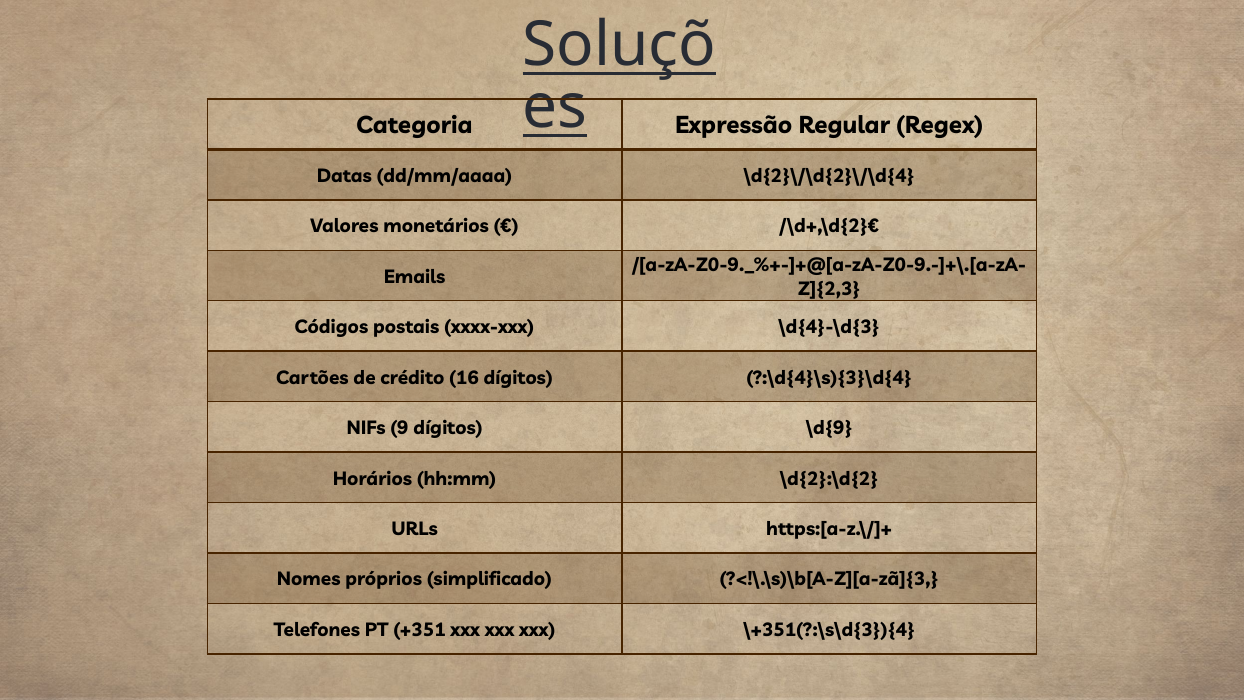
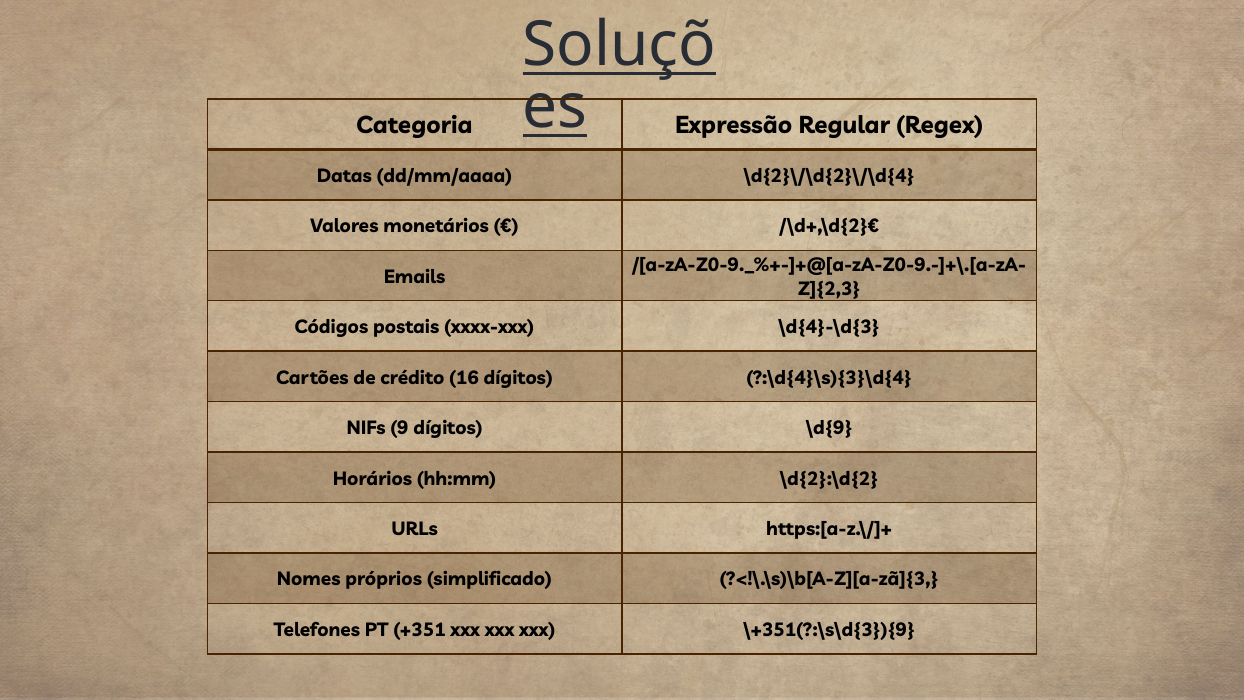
\+351(?:\s\d{3}){4: \+351(?:\s\d{3}){4 -> \+351(?:\s\d{3}){9 (829, 630)
